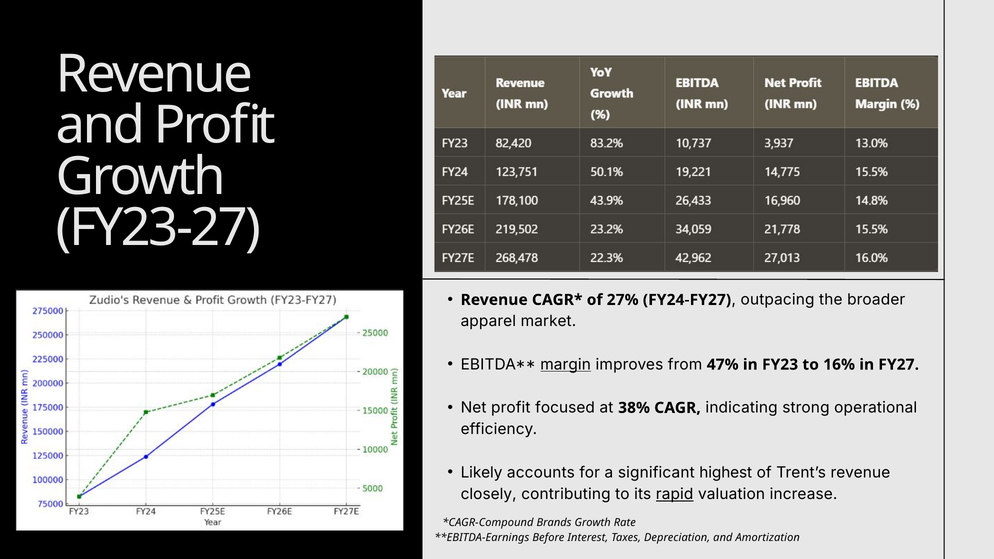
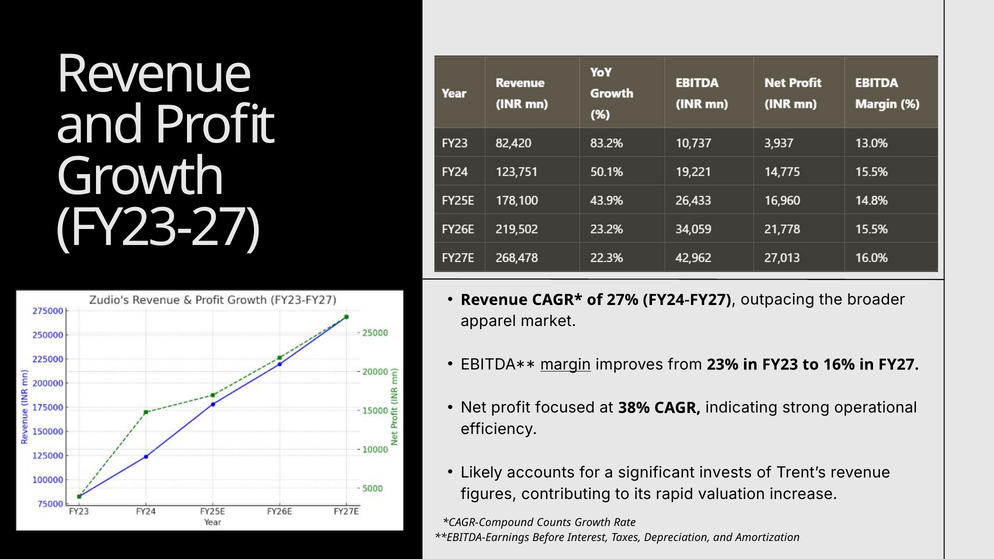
47%: 47% -> 23% (723, 365)
highest: highest -> invests (726, 473)
closely: closely -> figures (489, 494)
rapid underline: present -> none (675, 494)
Brands: Brands -> Counts (554, 523)
